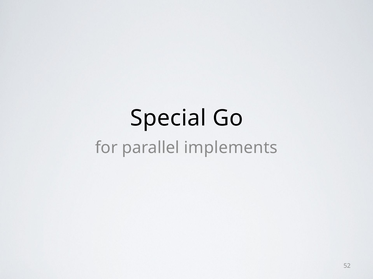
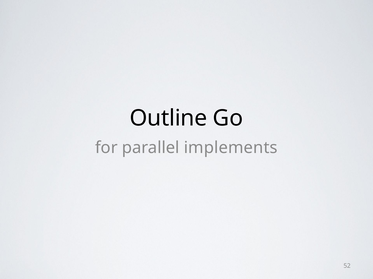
Special: Special -> Outline (168, 118)
